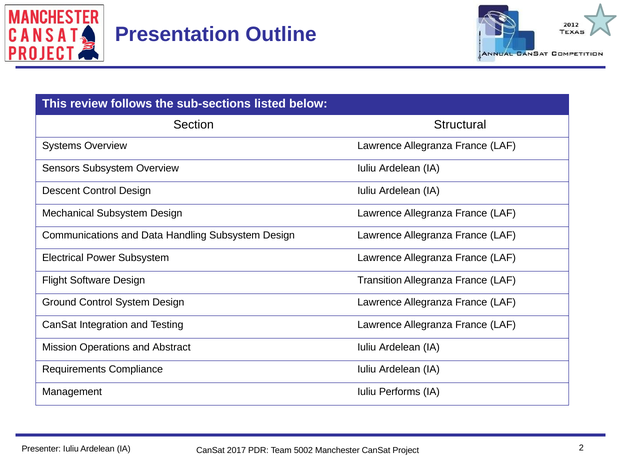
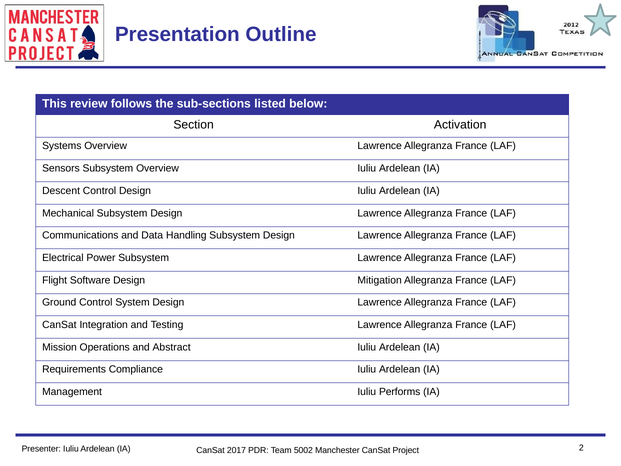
Structural: Structural -> Activation (460, 125)
Transition: Transition -> Mitigation (380, 280)
